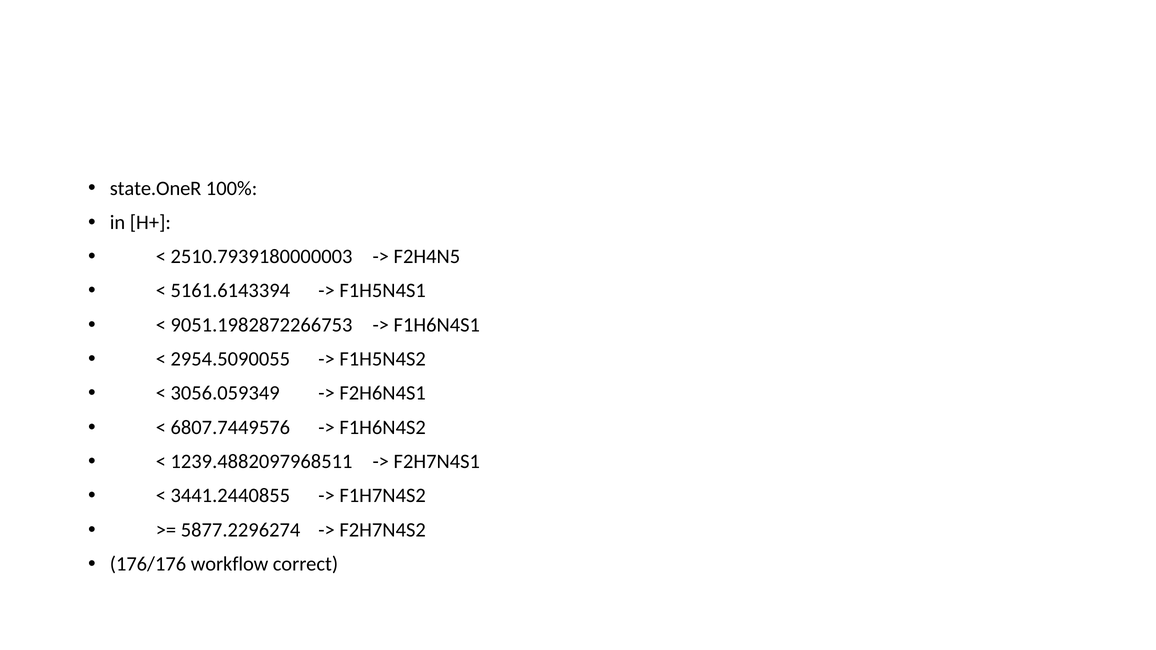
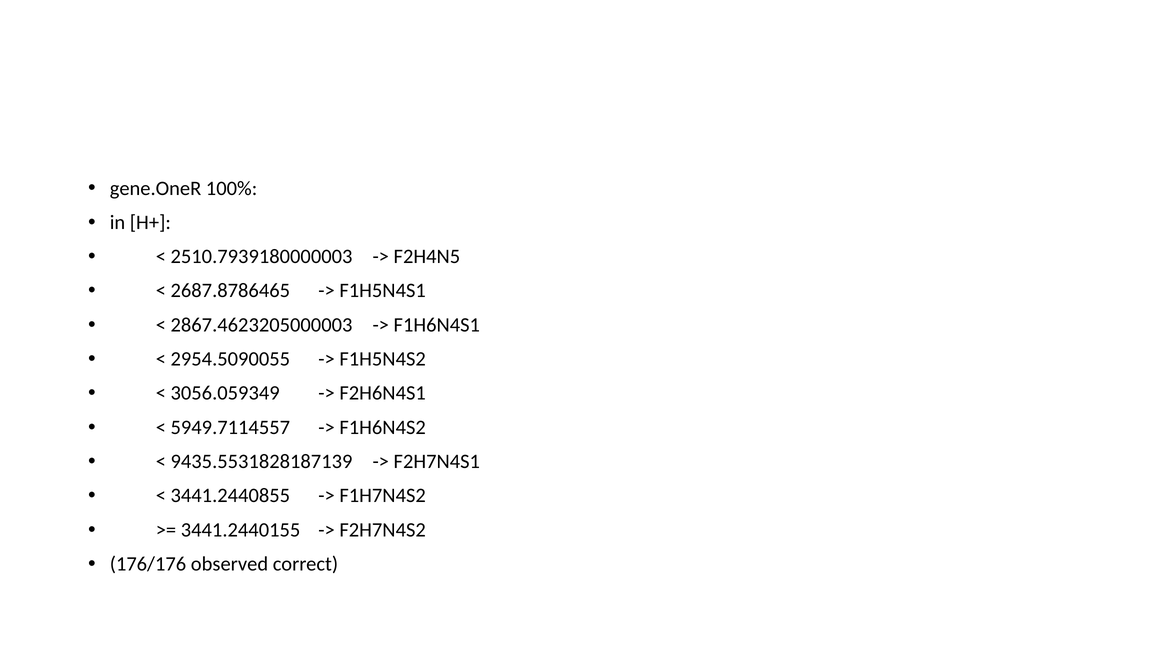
state.OneR: state.OneR -> gene.OneR (156, 188)
5161.6143394: 5161.6143394 -> 2687.8786465 (230, 291)
9051.1982872266753: 9051.1982872266753 -> 2867.4623205000003 (261, 325)
6807.7449576: 6807.7449576 -> 5949.7114557 (230, 428)
1239.4882097968511: 1239.4882097968511 -> 9435.5531828187139 (261, 462)
5877.2296274: 5877.2296274 -> 3441.2440155 (241, 530)
workflow: workflow -> observed (229, 564)
